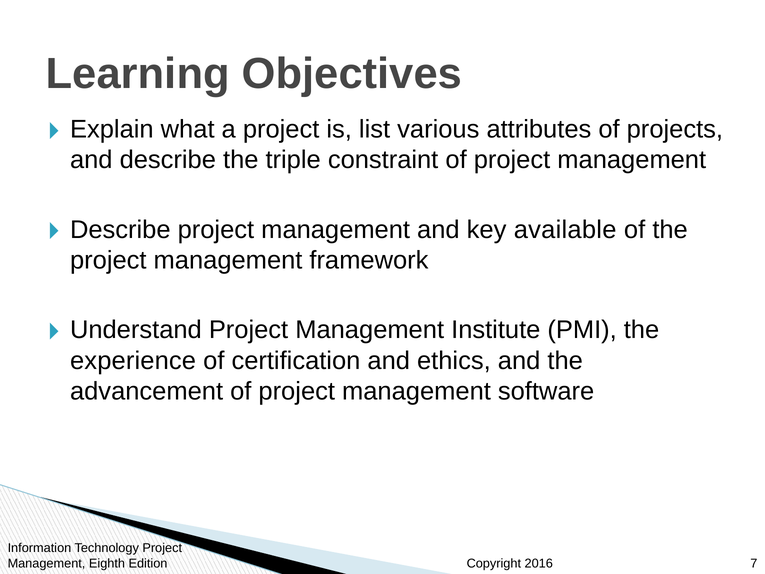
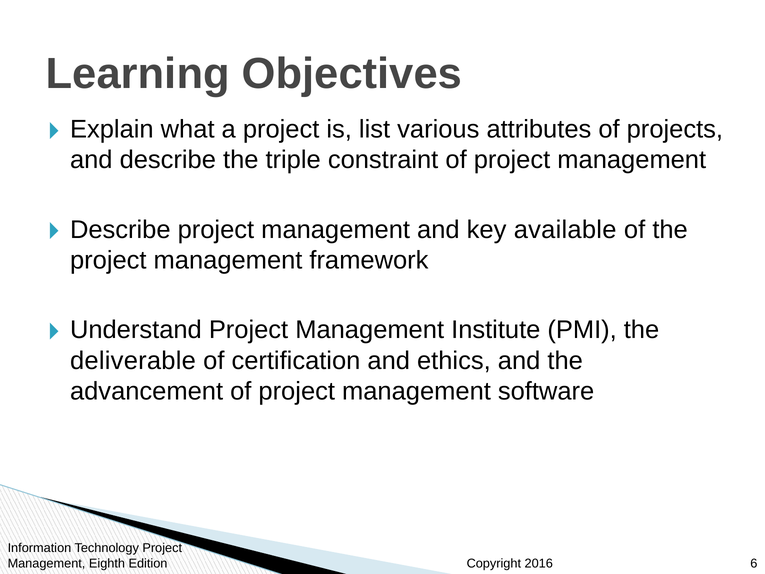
experience: experience -> deliverable (133, 360)
7: 7 -> 6 (754, 563)
